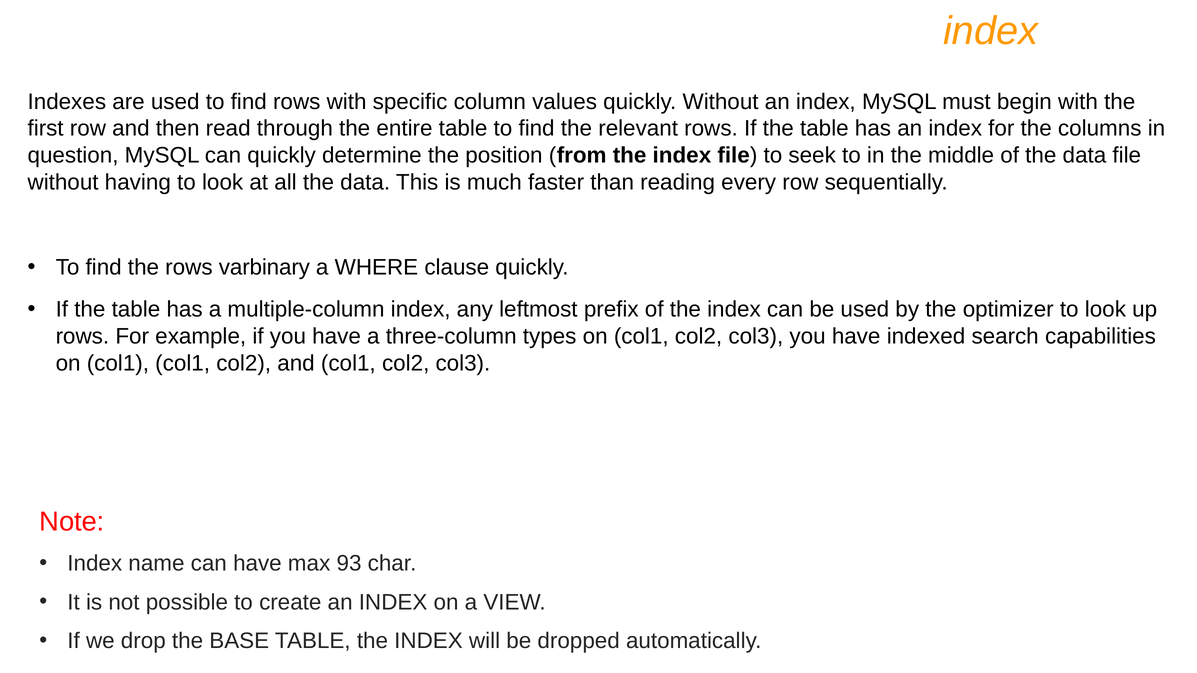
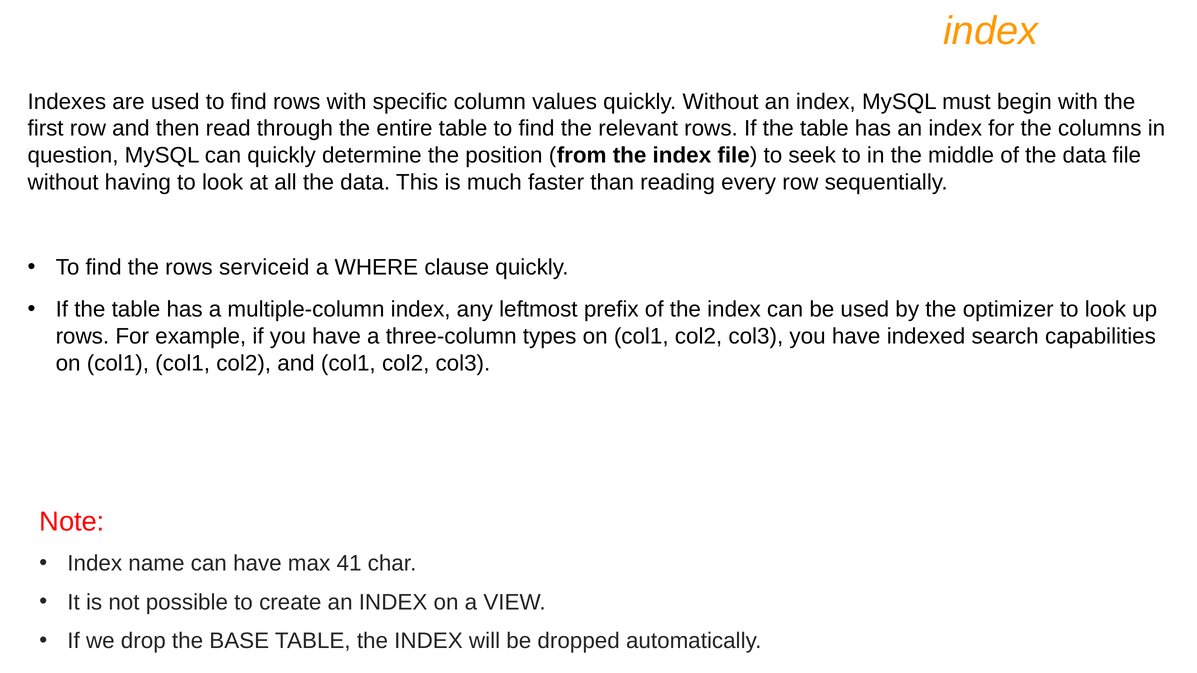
varbinary: varbinary -> serviceid (264, 268)
93: 93 -> 41 (349, 564)
